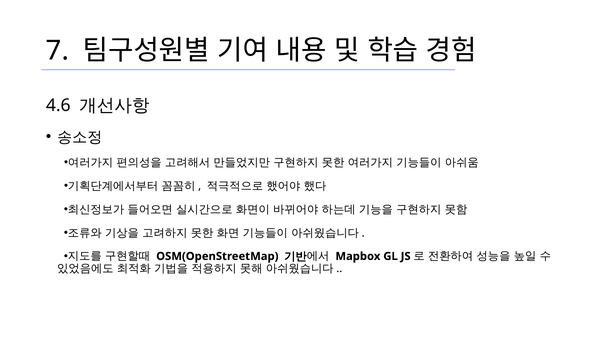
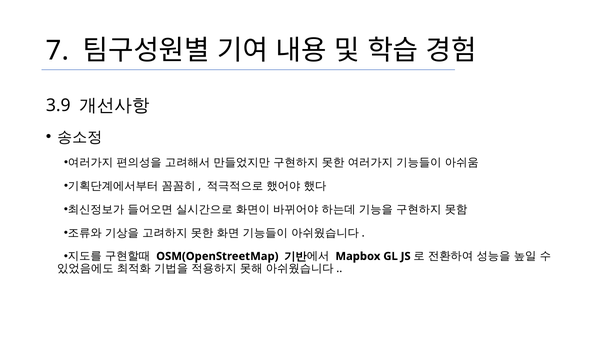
4.6: 4.6 -> 3.9 (58, 106)
